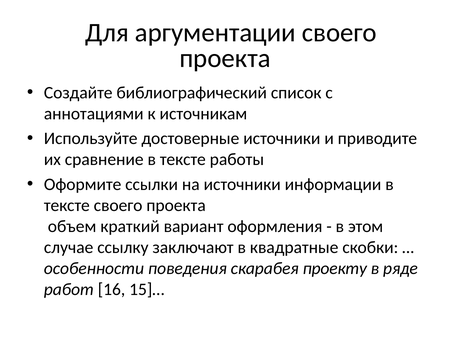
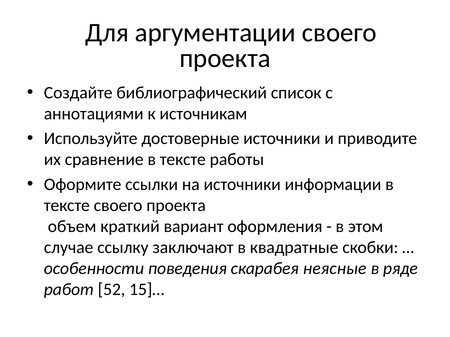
проекту: проекту -> неясные (335, 269)
16: 16 -> 52 (112, 290)
